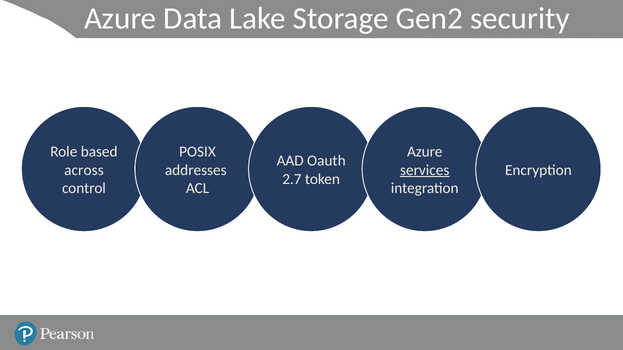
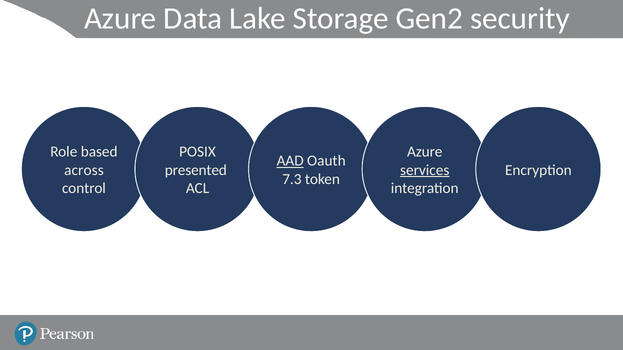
AAD underline: none -> present (290, 161)
addresses: addresses -> presented (196, 170)
2.7: 2.7 -> 7.3 (292, 179)
